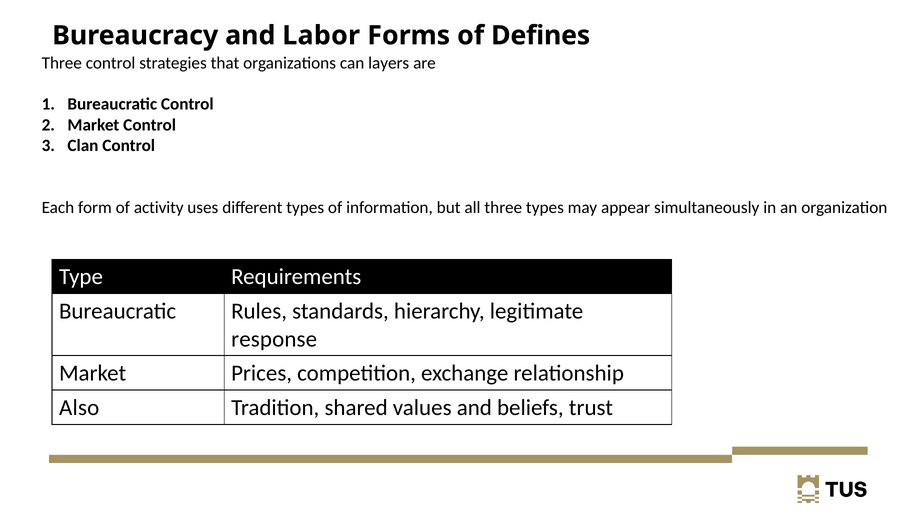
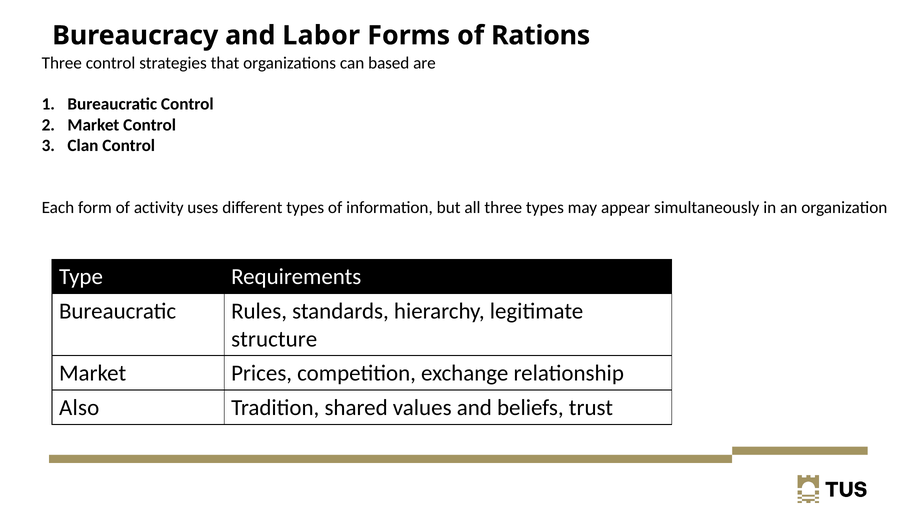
Defines: Defines -> Rations (541, 36)
layers: layers -> based (389, 63)
response: response -> structure (274, 340)
